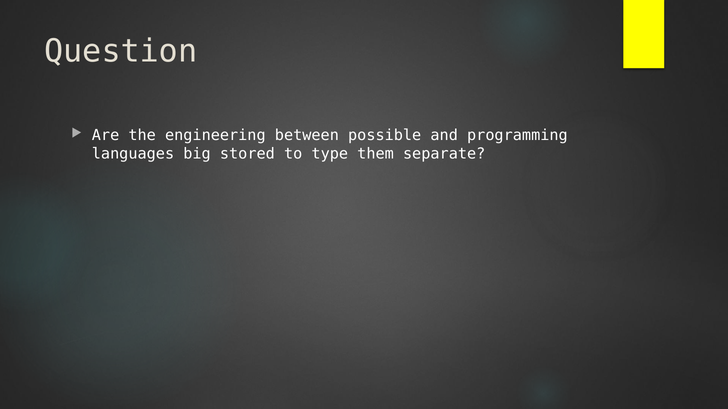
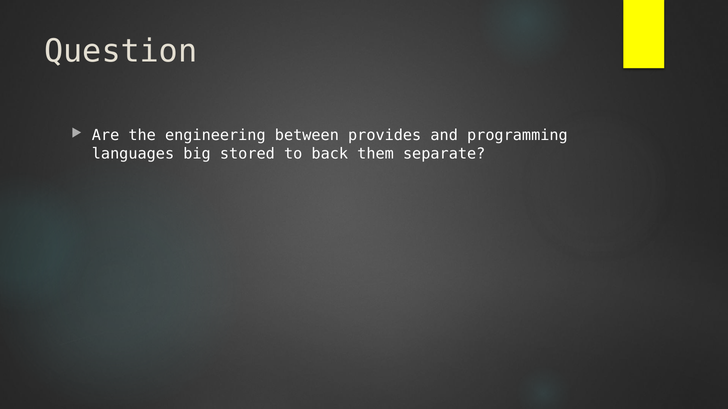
possible: possible -> provides (385, 135)
type: type -> back (330, 154)
